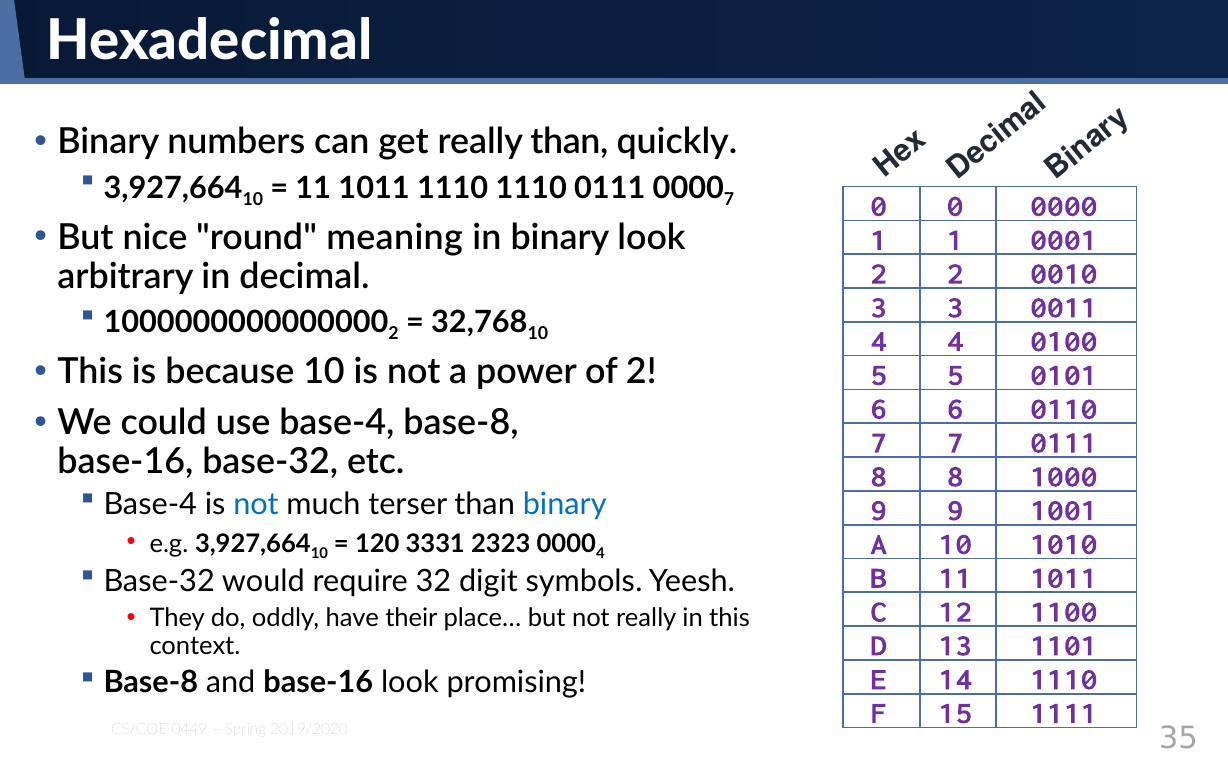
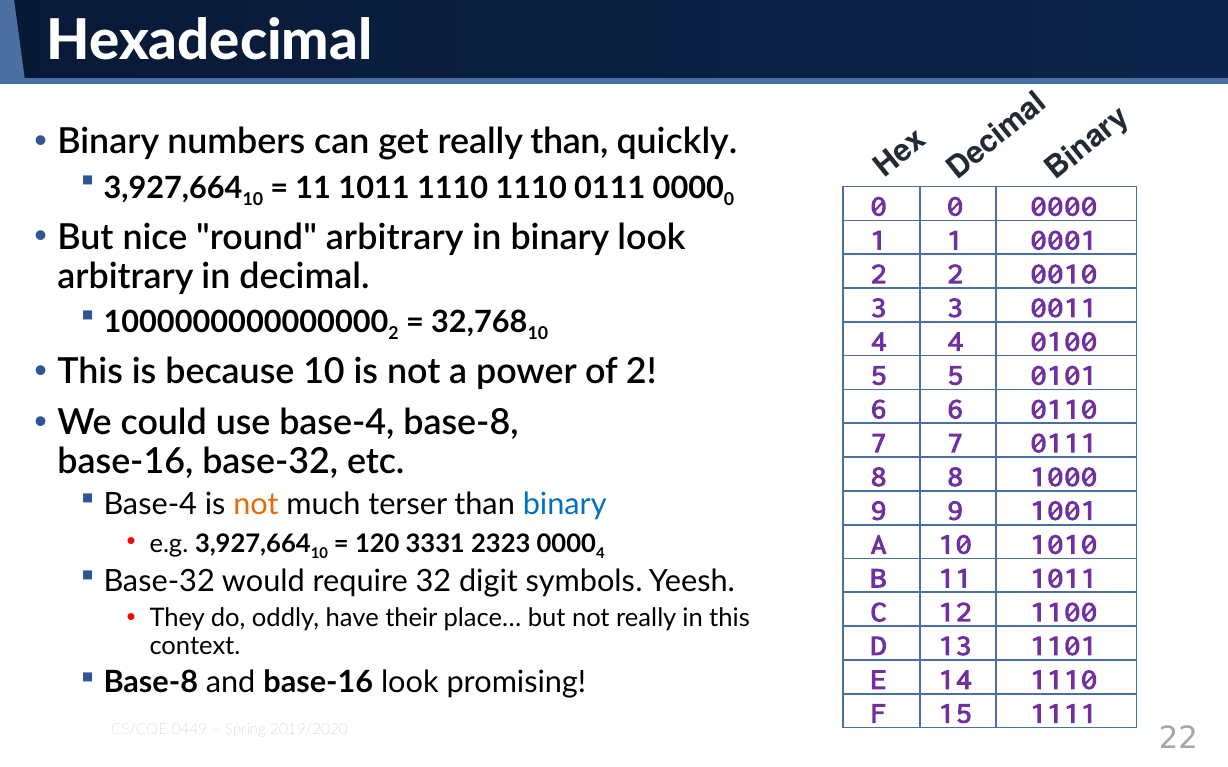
0000 7: 7 -> 0 (729, 200)
round meaning: meaning -> arbitrary (395, 238)
not colour: blue -> orange (256, 504)
35: 35 -> 22 (1178, 739)
